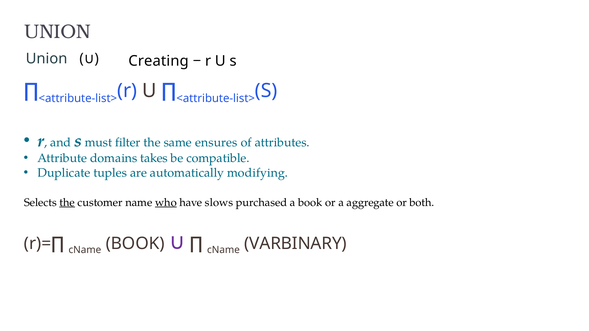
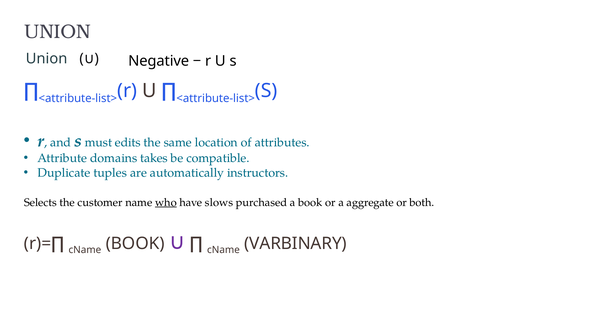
Creating: Creating -> Negative (159, 61)
filter: filter -> edits (128, 143)
ensures: ensures -> location (216, 143)
modifying: modifying -> instructors (258, 173)
the underline: present -> none (67, 203)
